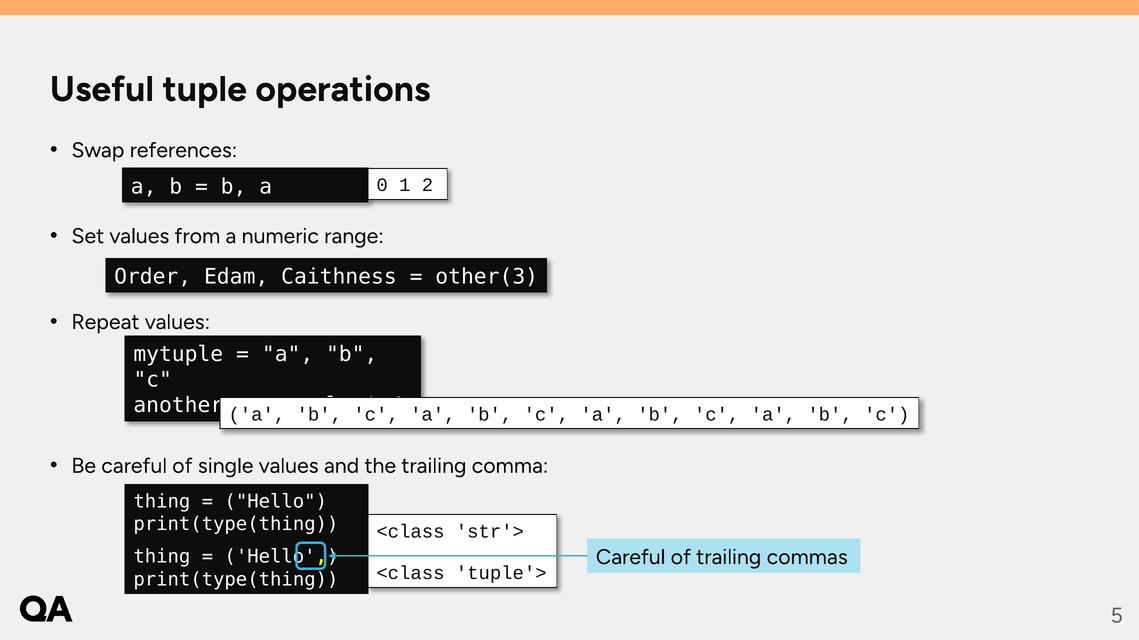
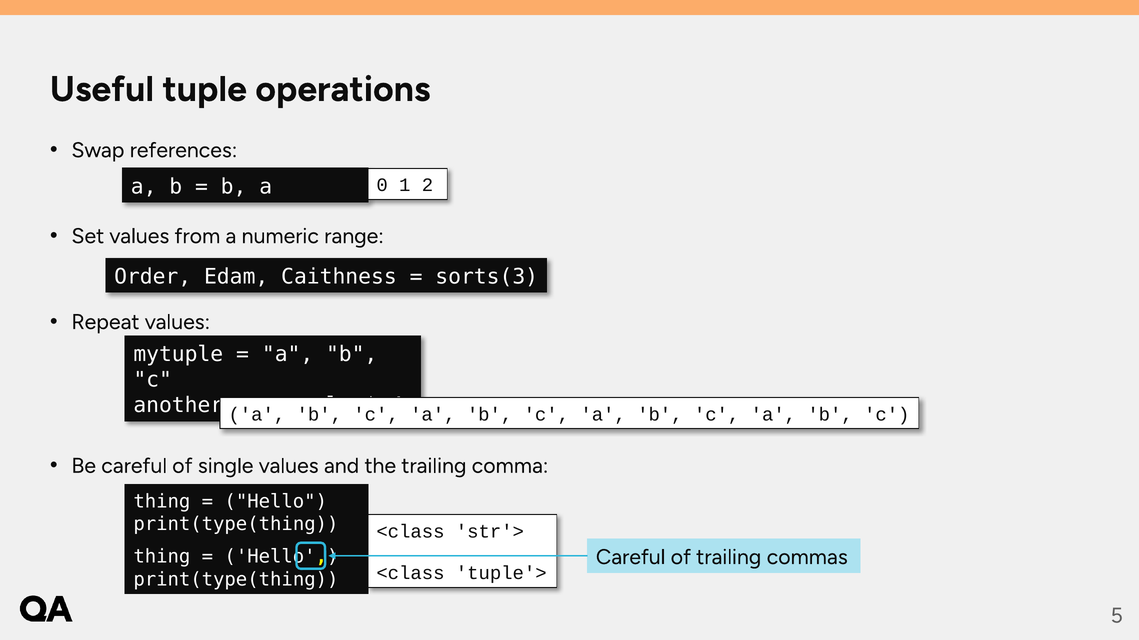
other(3: other(3 -> sorts(3 (487, 277)
